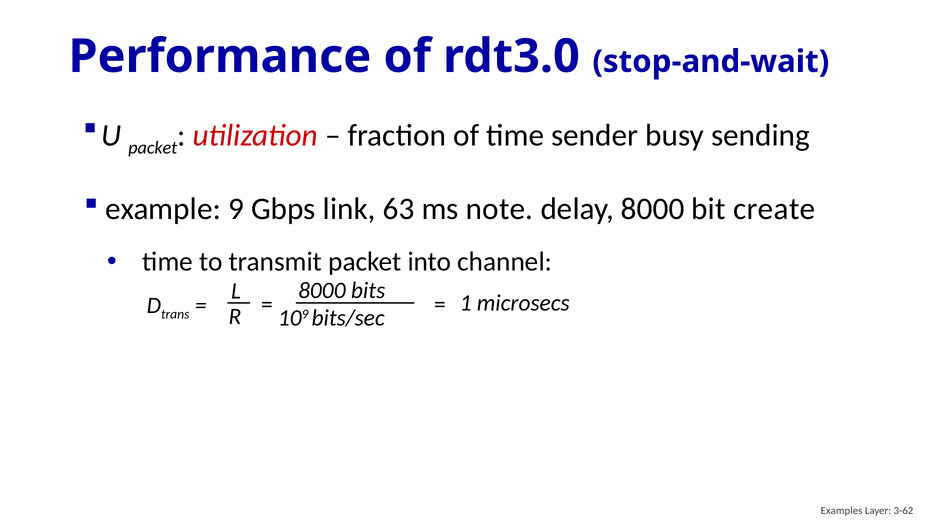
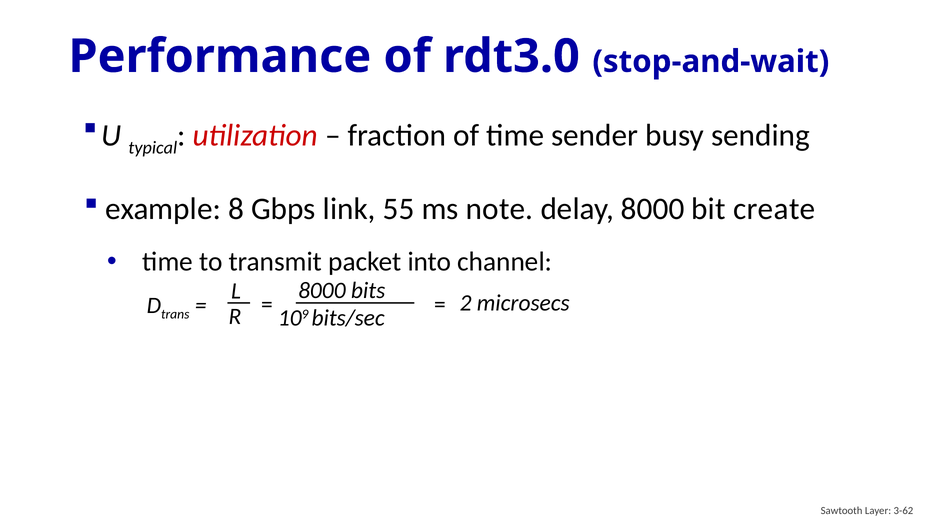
U packet: packet -> typical (153, 148)
9: 9 -> 8 (236, 209)
63: 63 -> 55 (399, 209)
1: 1 -> 2 (466, 303)
Examples: Examples -> Sawtooth (842, 510)
